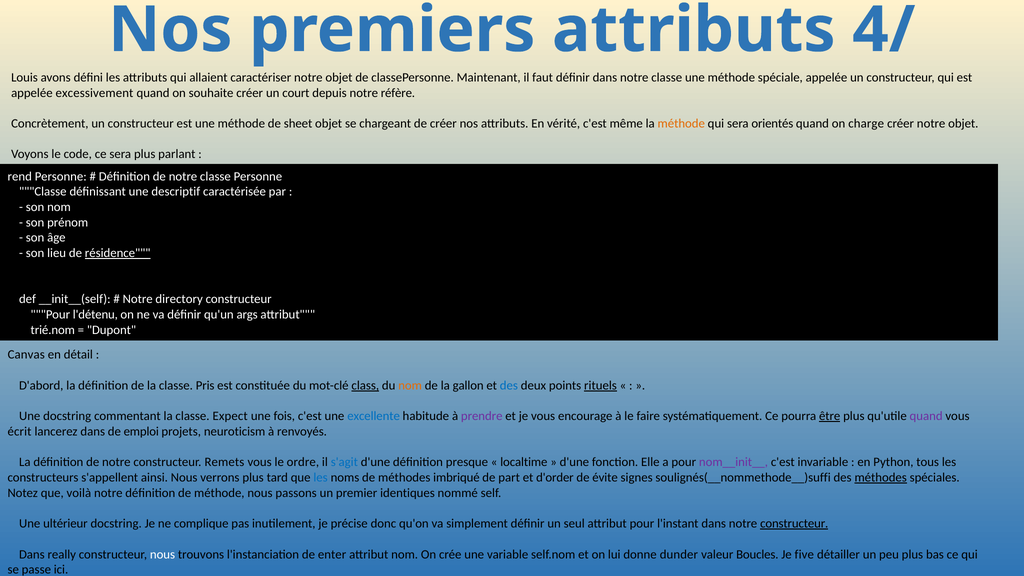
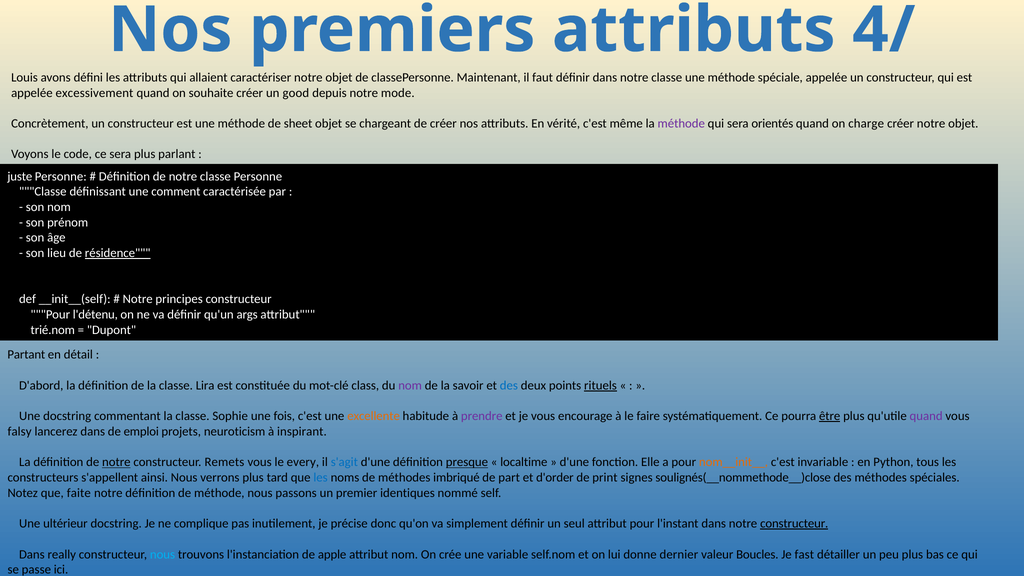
court: court -> good (296, 93)
réfère: réfère -> mode (398, 93)
méthode colour: orange -> purple (681, 124)
rend: rend -> juste (20, 176)
descriptif: descriptif -> comment (176, 192)
directory: directory -> principes (179, 299)
Canvas: Canvas -> Partant (26, 355)
Pris: Pris -> Lira (205, 385)
class underline: present -> none (365, 385)
nom colour: orange -> purple (410, 385)
gallon: gallon -> savoir (468, 385)
Expect: Expect -> Sophie (230, 416)
excellente colour: blue -> orange (374, 416)
écrit: écrit -> falsy (20, 431)
renvoyés: renvoyés -> inspirant (302, 431)
notre underline: none -> present (116, 462)
ordre: ordre -> every (303, 462)
presque underline: none -> present (467, 462)
nom__init__ colour: purple -> orange (733, 462)
évite: évite -> print (605, 478)
soulignés(__nommethode__)suffi: soulignés(__nommethode__)suffi -> soulignés(__nommethode__)close (743, 478)
méthodes underline: present -> none (881, 478)
voilà: voilà -> faite (79, 493)
nous colour: white -> light blue (163, 554)
enter: enter -> apple (332, 554)
dunder: dunder -> dernier (679, 554)
five: five -> fast (804, 554)
